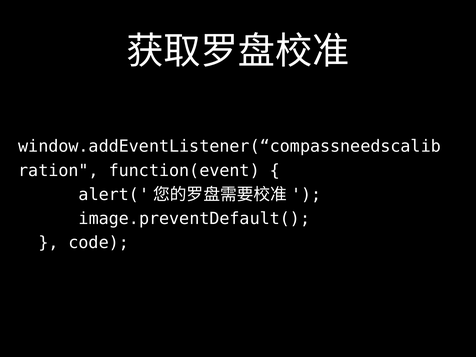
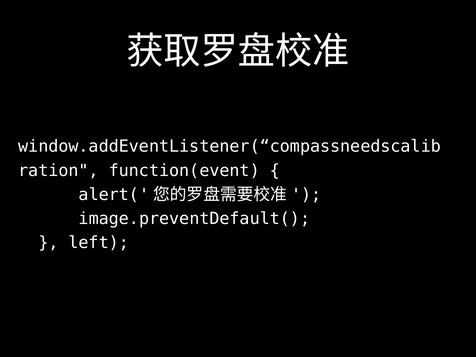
code: code -> left (99, 243)
